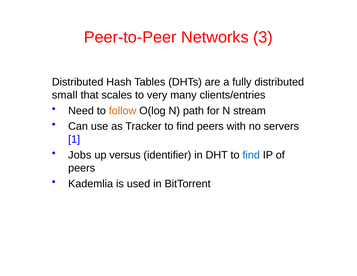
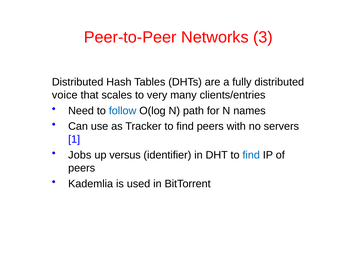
small: small -> voice (65, 95)
follow colour: orange -> blue (123, 111)
stream: stream -> names (249, 111)
